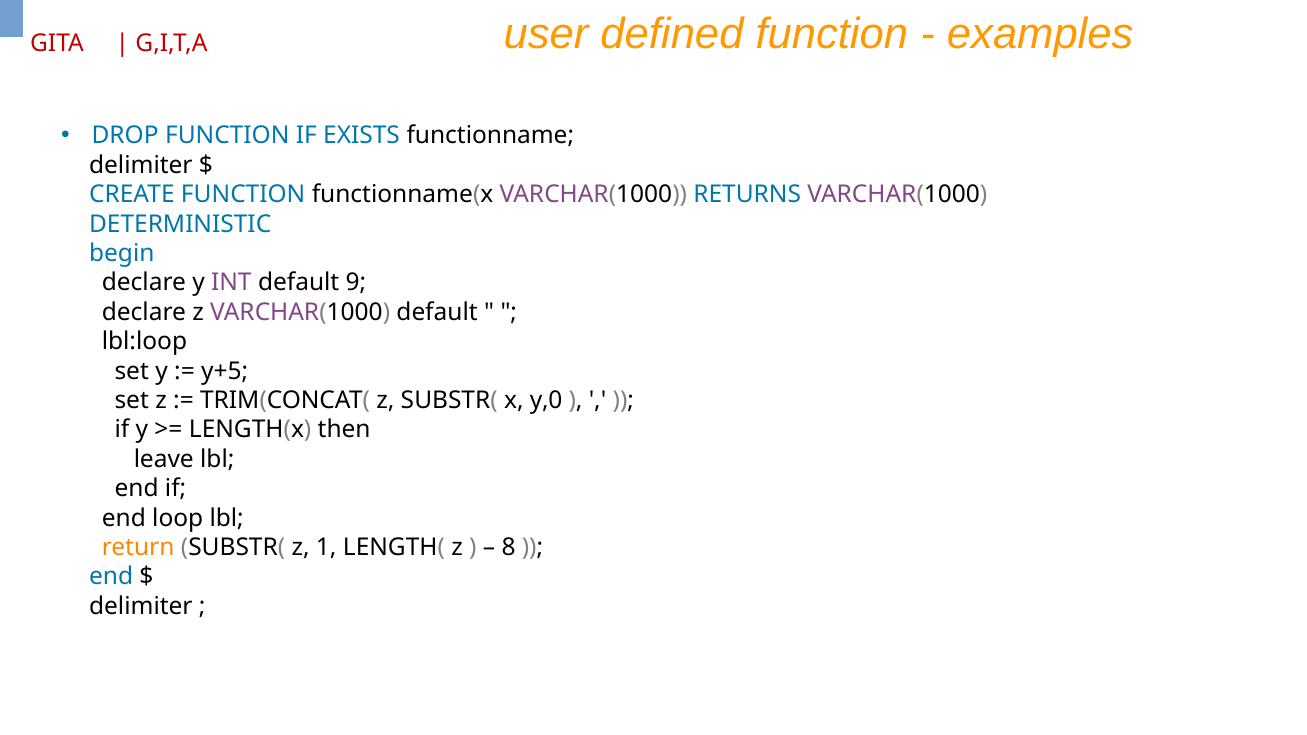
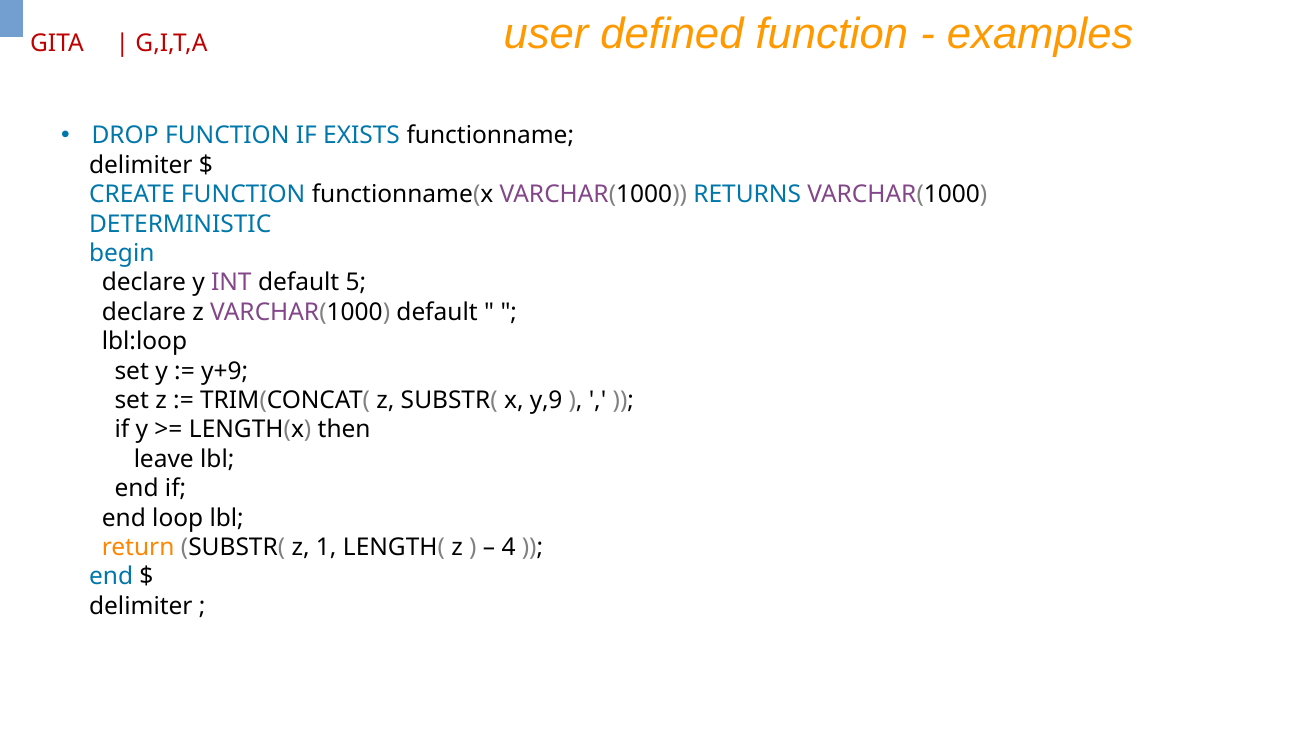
9: 9 -> 5 (356, 283)
y+5: y+5 -> y+9 (225, 371)
y,0: y,0 -> y,9 (546, 400)
8: 8 -> 4 (509, 548)
